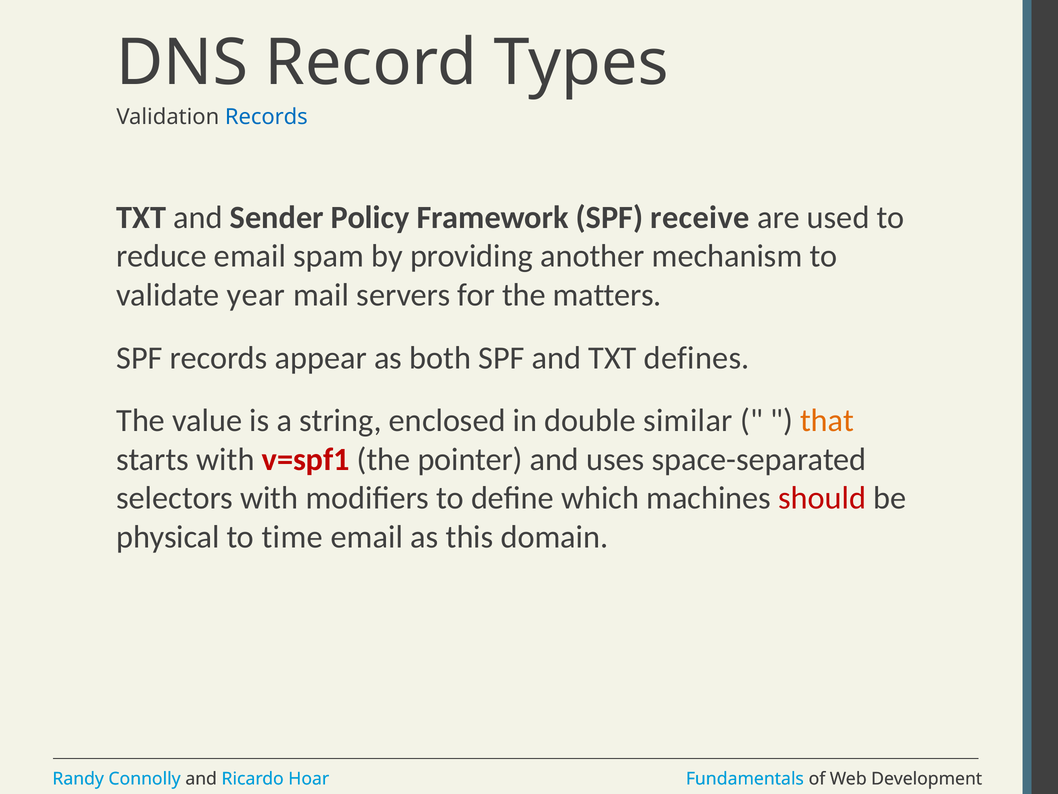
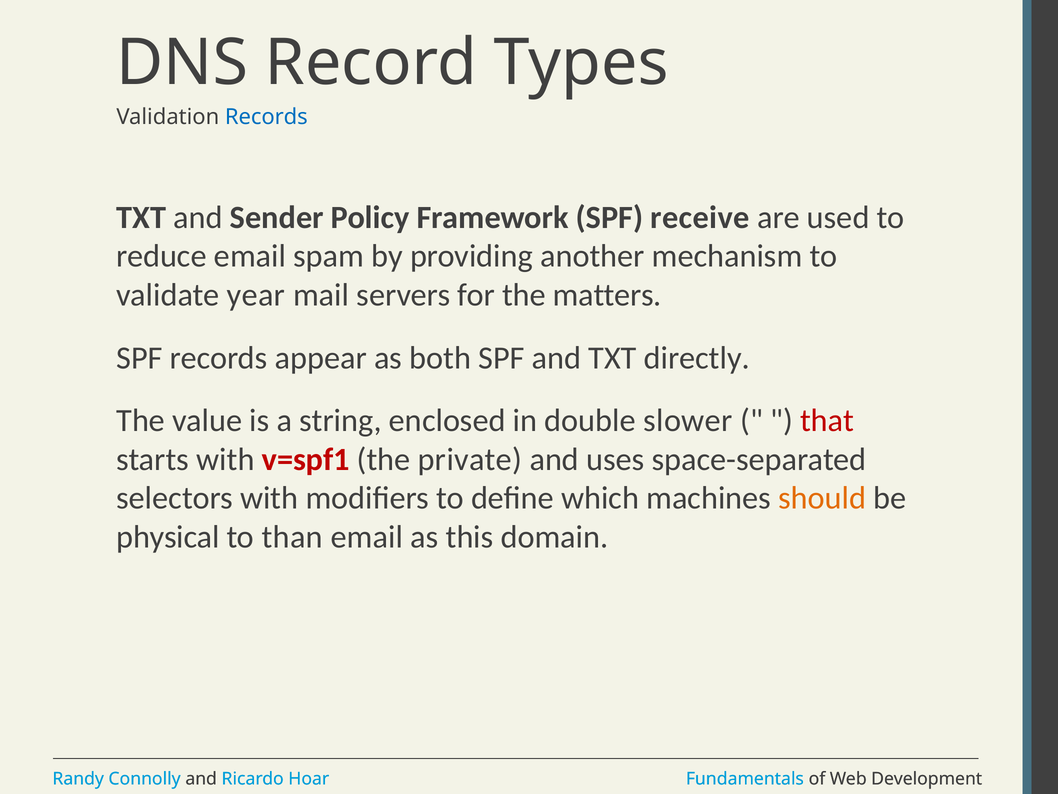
defines: defines -> directly (697, 358)
similar: similar -> slower (688, 420)
that colour: orange -> red (827, 420)
pointer: pointer -> private (470, 459)
should colour: red -> orange (822, 498)
time: time -> than (292, 537)
